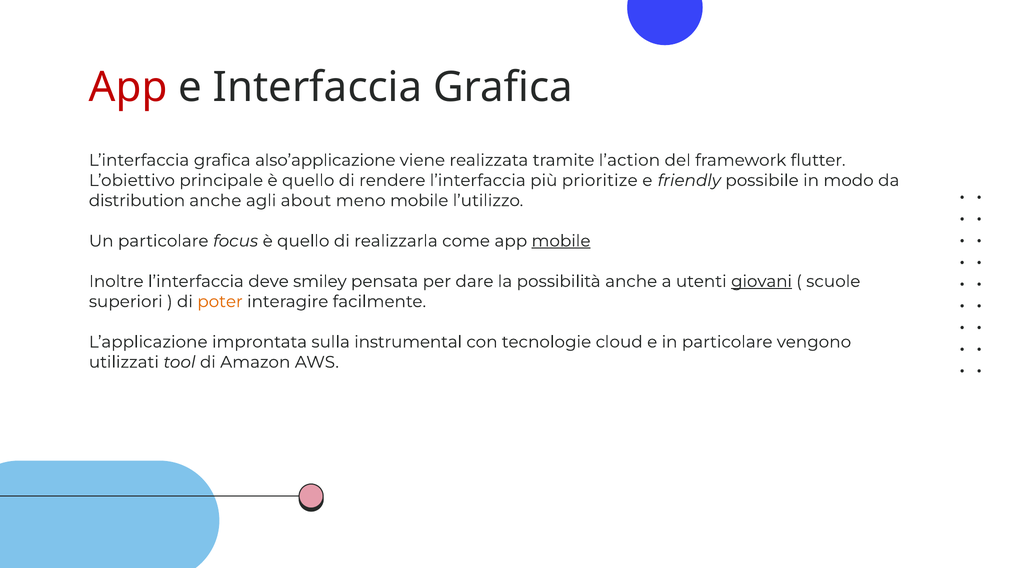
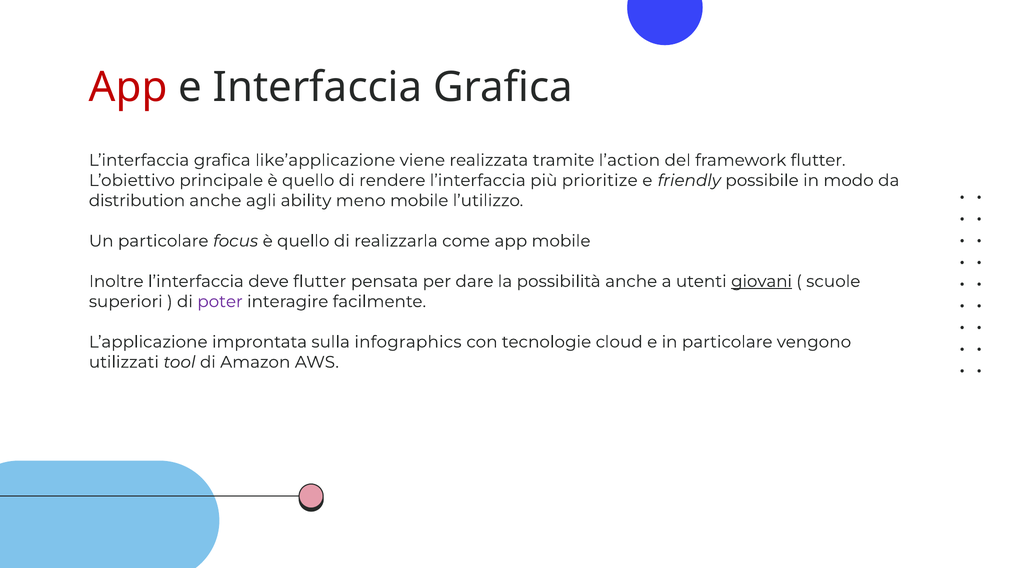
also’applicazione: also’applicazione -> like’applicazione (325, 160)
about: about -> ability (306, 201)
mobile underline: present -> none (561, 241)
deve smiley: smiley -> flutter (320, 281)
poter colour: orange -> purple (220, 302)
instrumental: instrumental -> infographics (408, 342)
